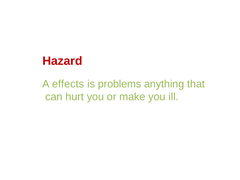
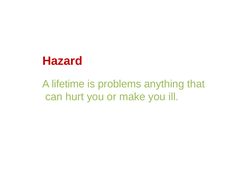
effects: effects -> lifetime (68, 84)
